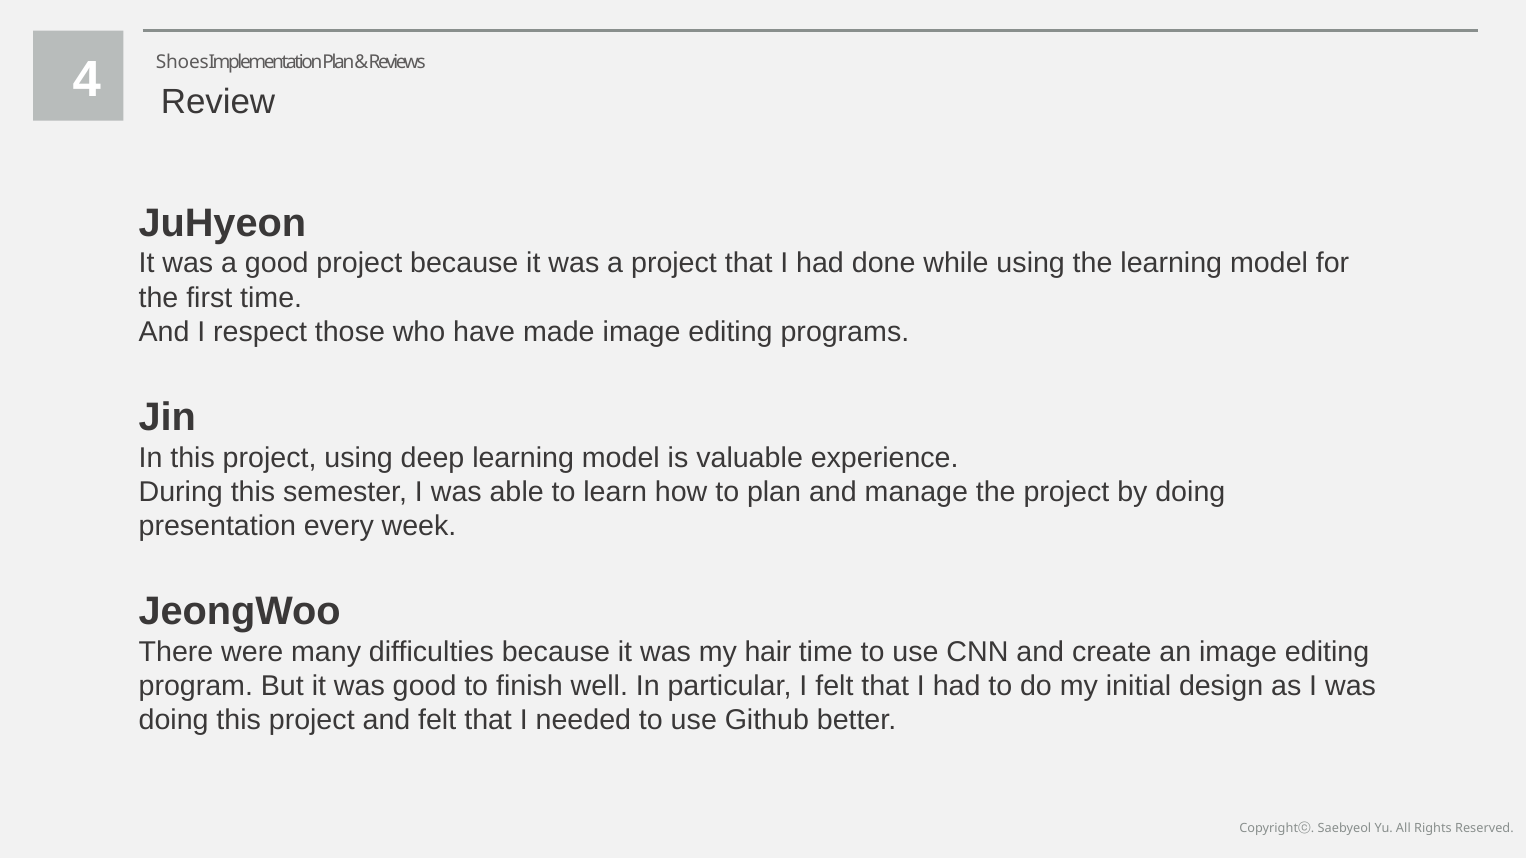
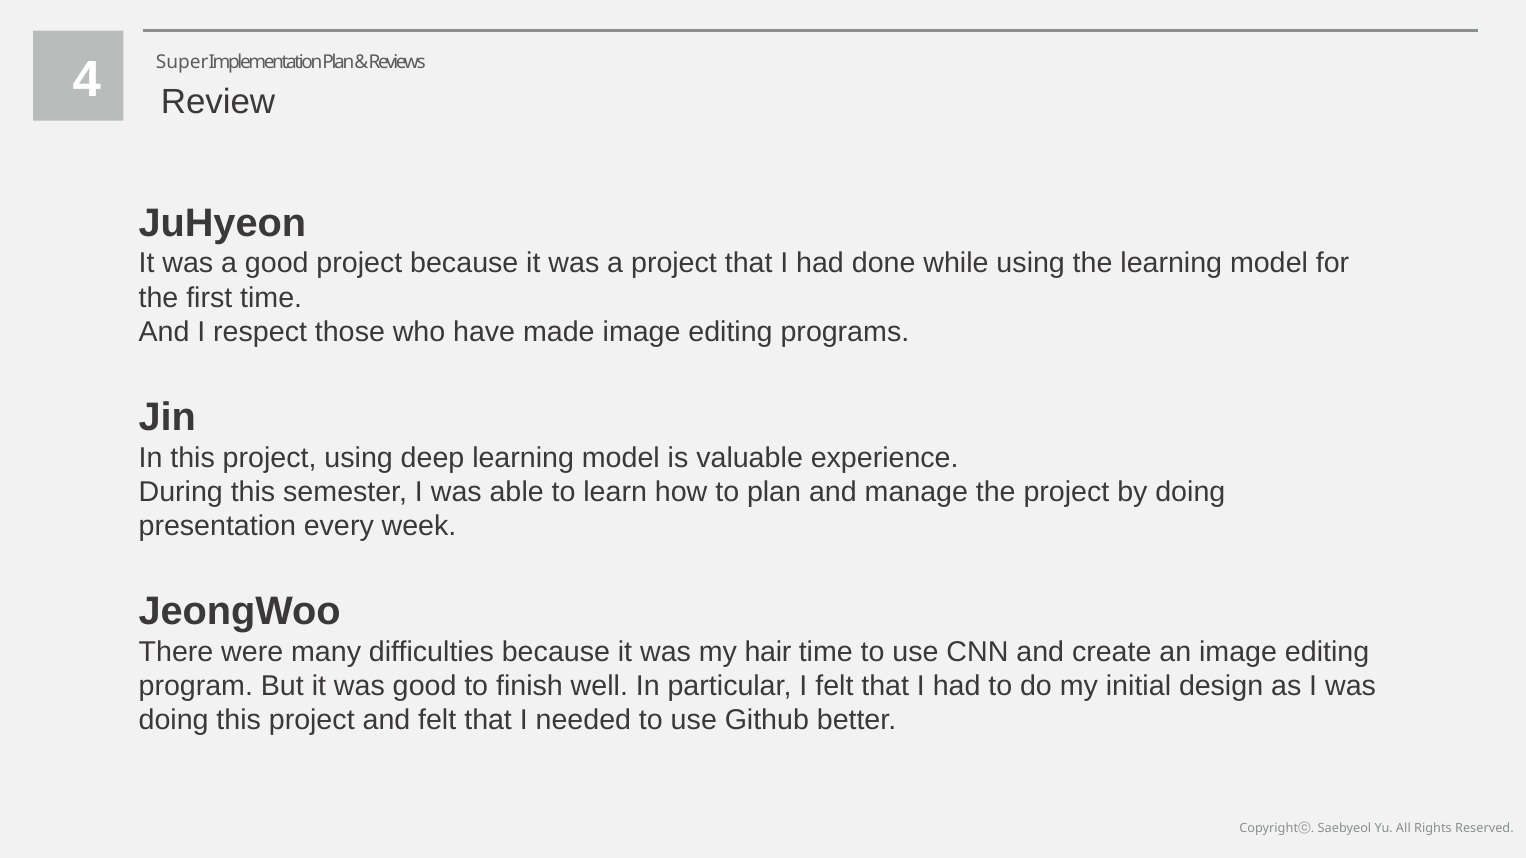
Shoes: Shoes -> Super (182, 62)
